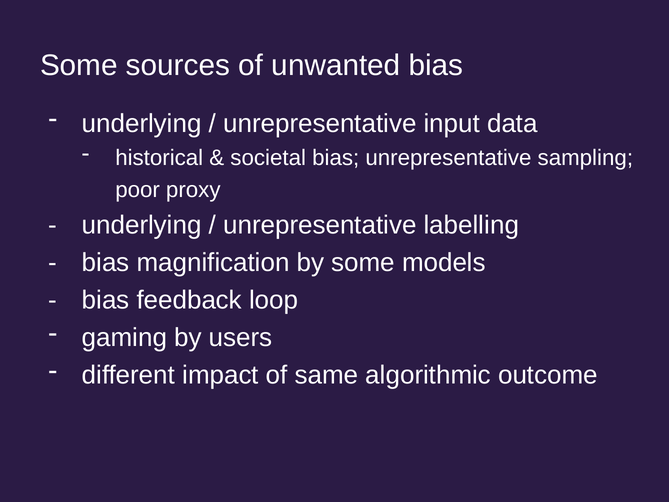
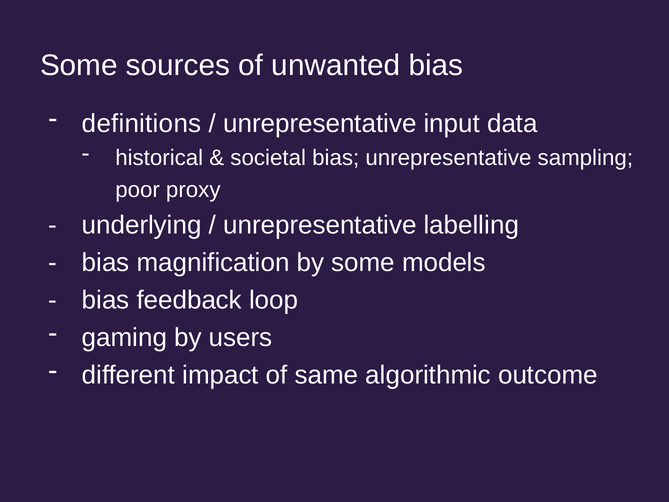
underlying: underlying -> definitions (142, 124)
